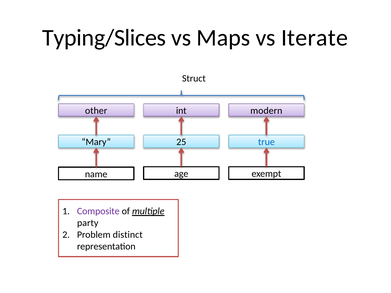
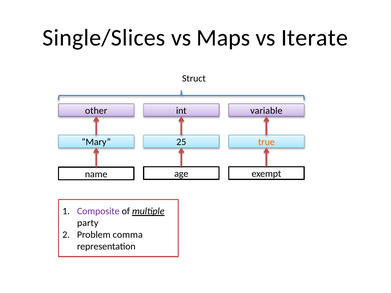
Typing/Slices: Typing/Slices -> Single/Slices (104, 38)
modern: modern -> variable (266, 111)
true colour: blue -> orange (266, 142)
distinct: distinct -> comma (128, 235)
